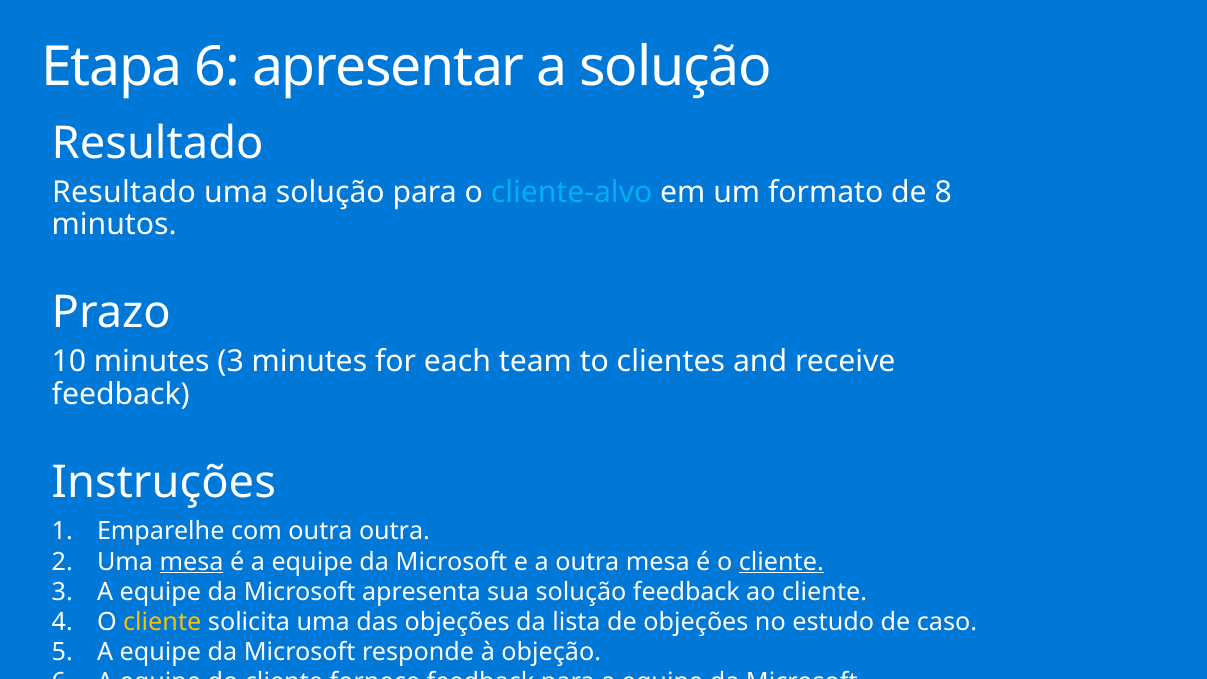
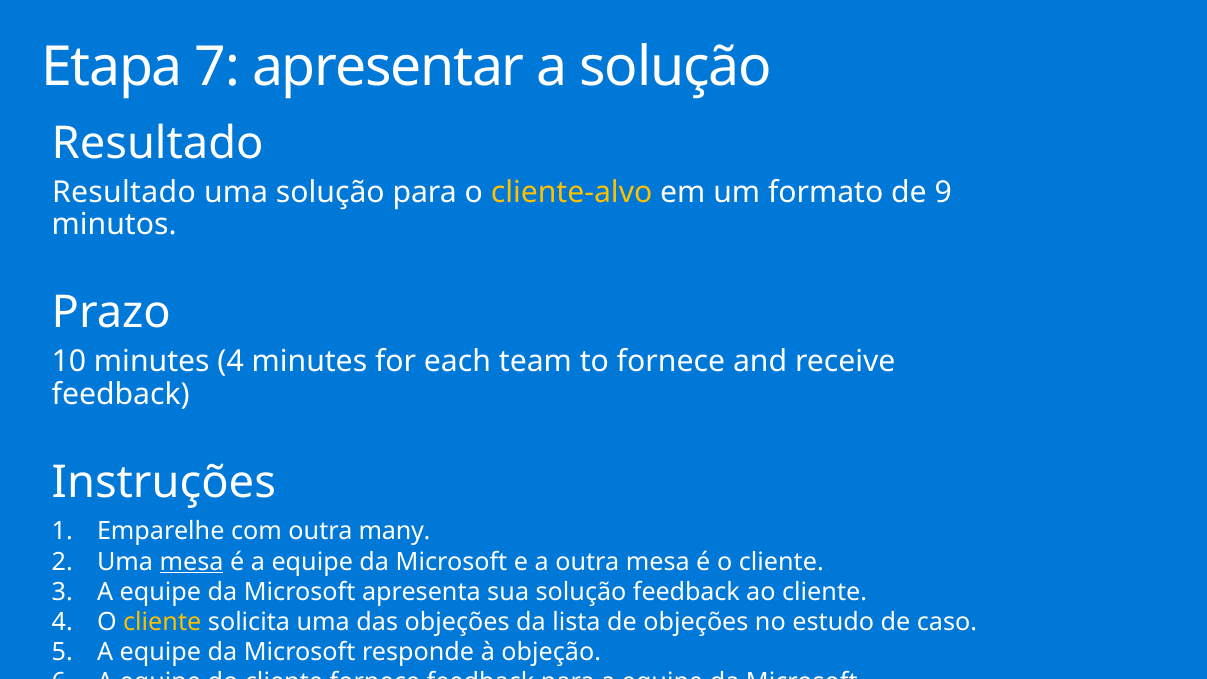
Etapa 6: 6 -> 7 (218, 67)
cliente-alvo colour: light blue -> yellow (572, 192)
8: 8 -> 9 (943, 192)
minutes 3: 3 -> 4 (231, 361)
to clientes: clientes -> fornece (671, 361)
outra outra: outra -> many (394, 531)
cliente underline: present -> none (781, 562)
